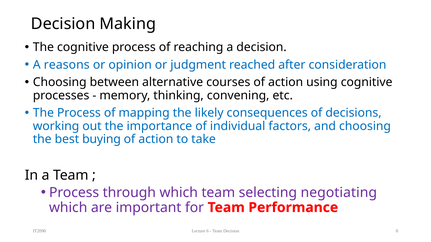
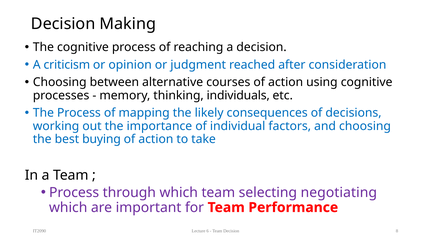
reasons: reasons -> criticism (67, 65)
convening: convening -> individuals (238, 96)
